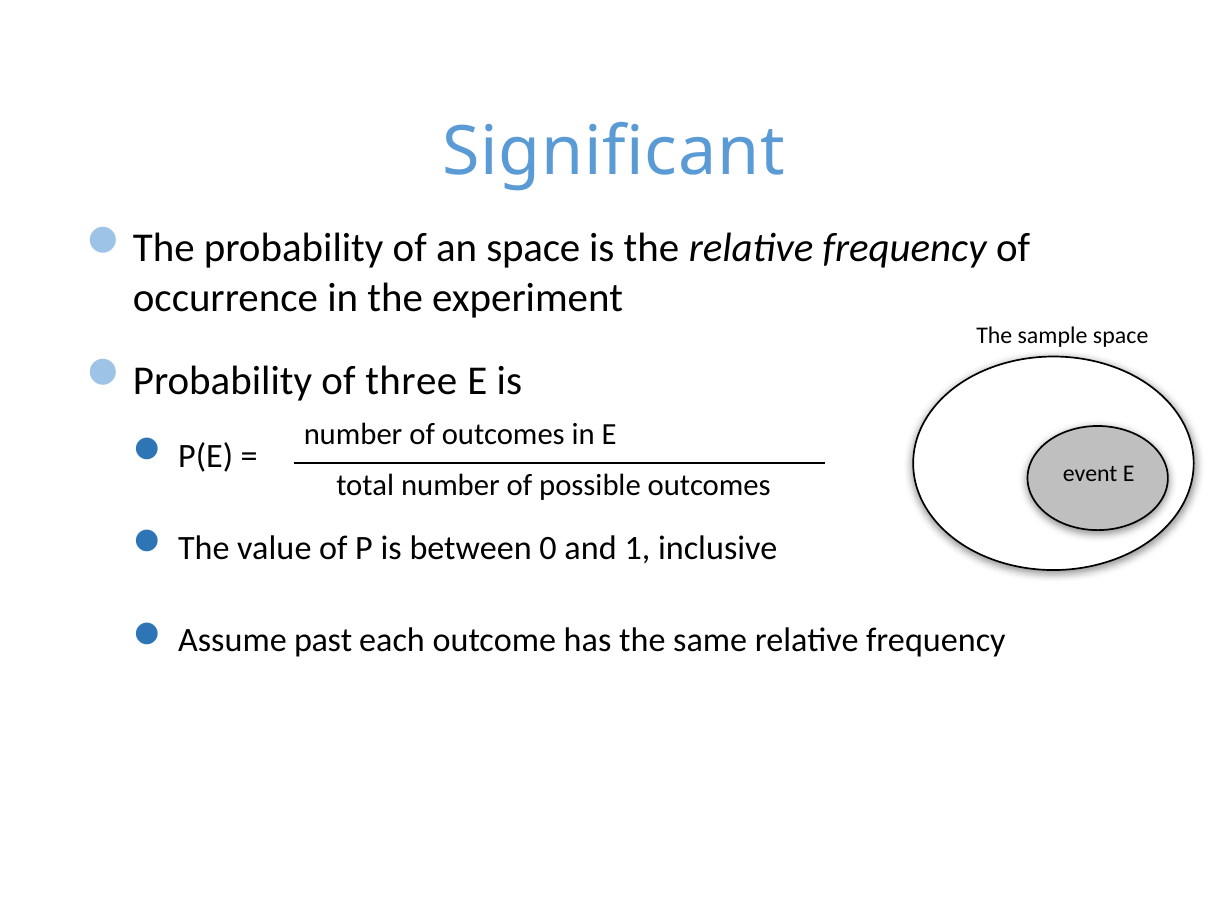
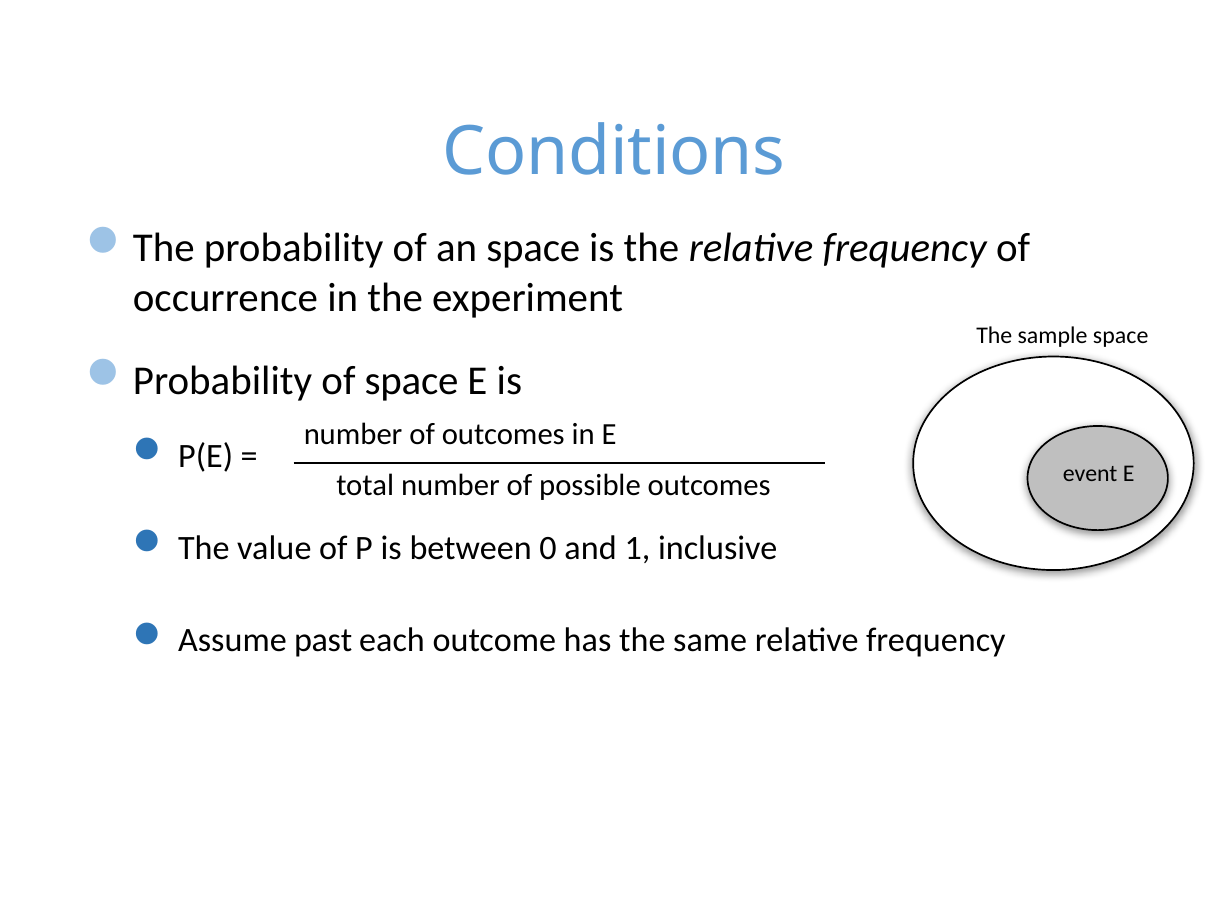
Significant: Significant -> Conditions (614, 152)
of three: three -> space (412, 381)
